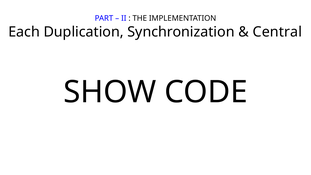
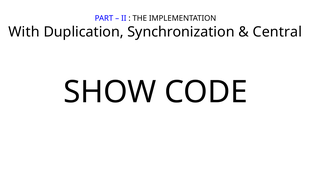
Each: Each -> With (24, 32)
